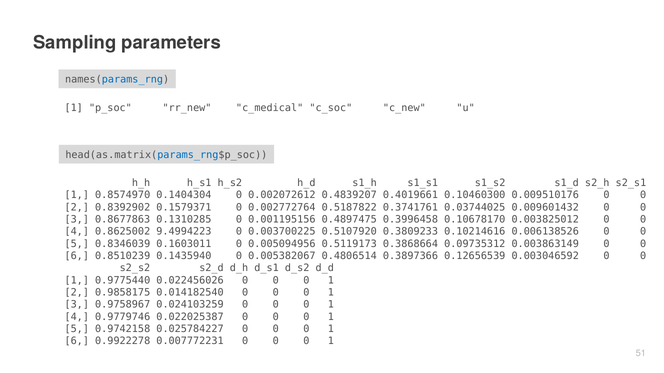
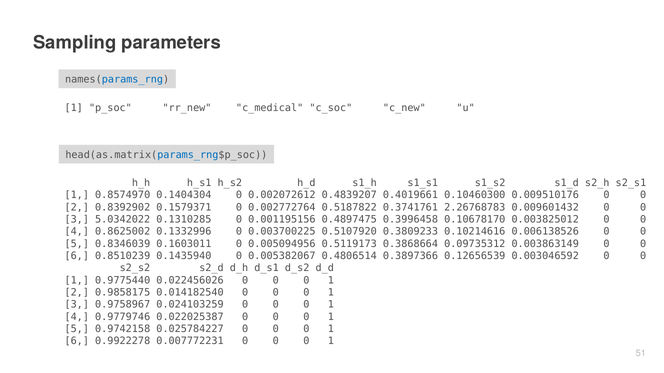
0.03744025: 0.03744025 -> 2.26768783 (475, 208)
0.8677863: 0.8677863 -> 5.0342022 (123, 220)
9.4994223: 9.4994223 -> 0.1332996 (184, 232)
